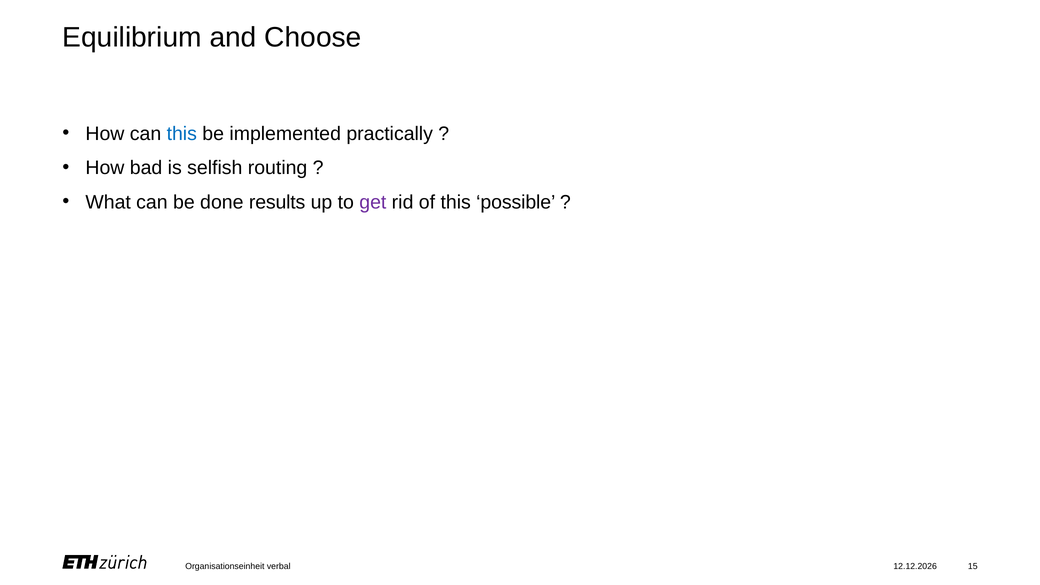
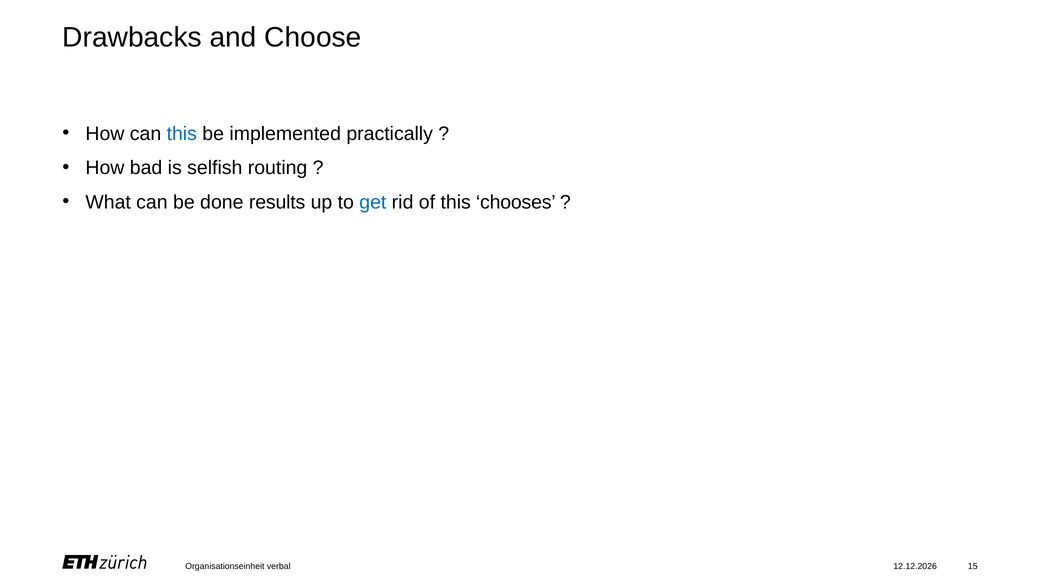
Equilibrium: Equilibrium -> Drawbacks (132, 37)
get colour: purple -> blue (373, 202)
possible: possible -> chooses (516, 202)
